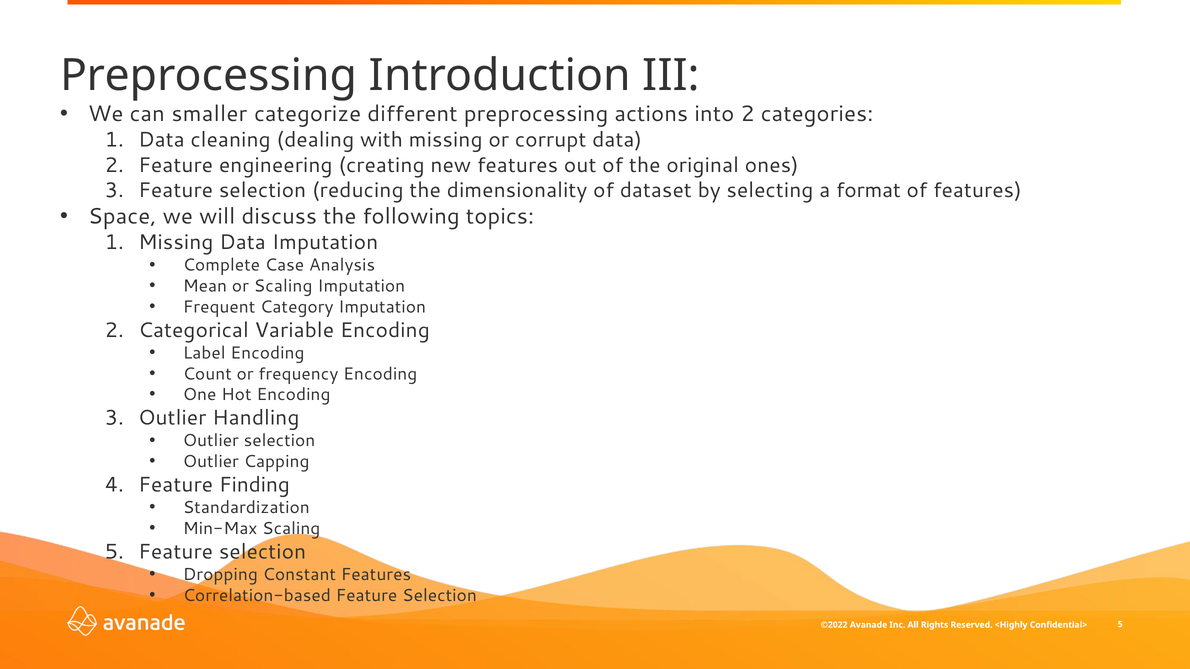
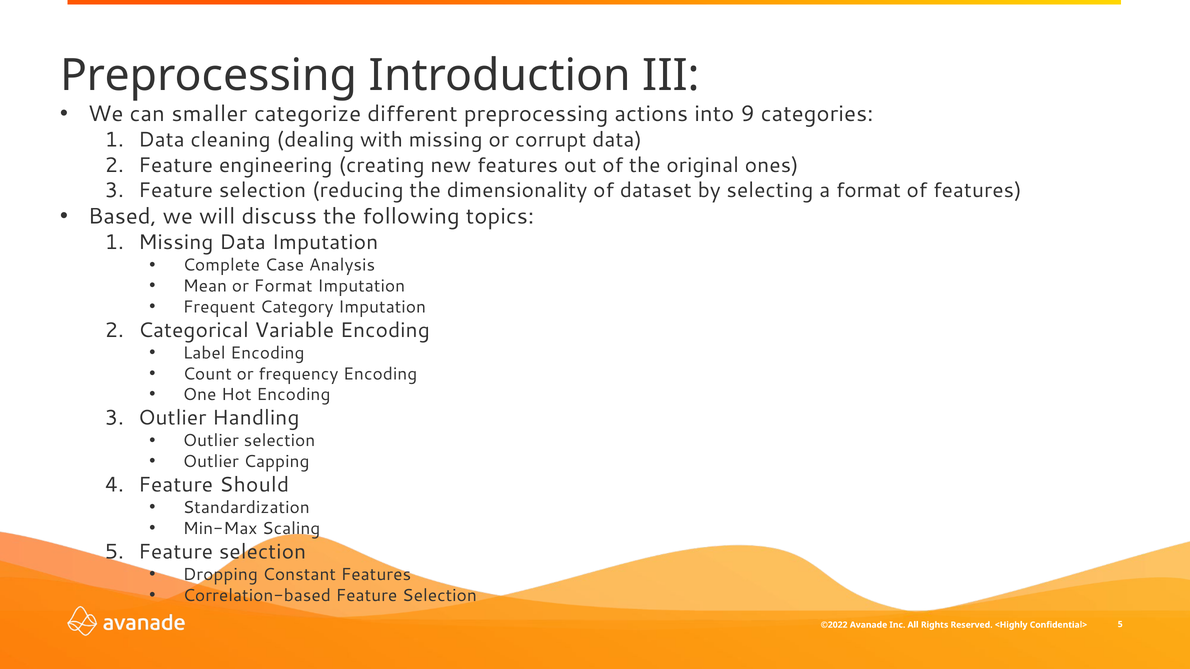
into 2: 2 -> 9 (748, 114)
Space: Space -> Based (122, 217)
or Scaling: Scaling -> Format (283, 286)
Finding: Finding -> Should (254, 485)
